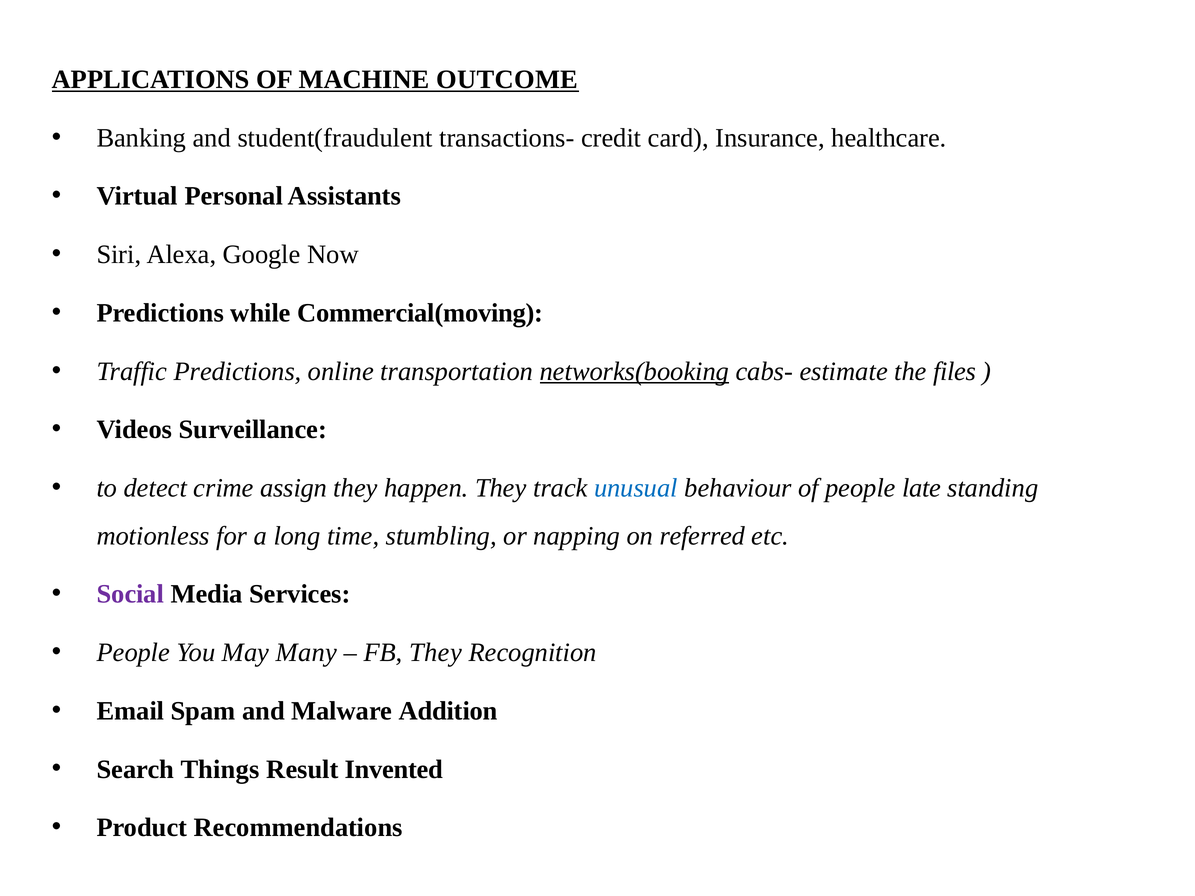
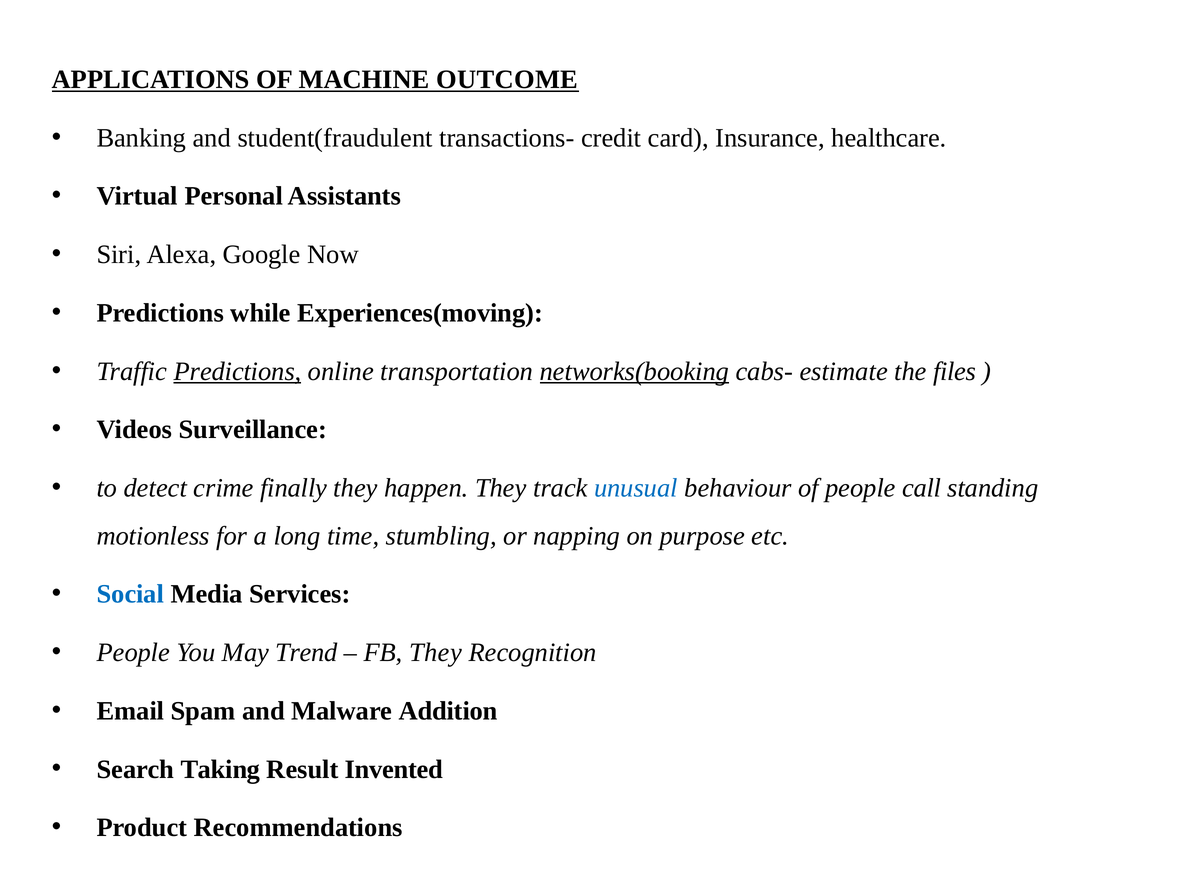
Commercial(moving: Commercial(moving -> Experiences(moving (420, 313)
Predictions underline: none -> present (238, 371)
assign: assign -> finally (294, 488)
late: late -> call (922, 488)
referred: referred -> purpose (702, 536)
Social colour: purple -> blue (130, 594)
Many: Many -> Trend (307, 653)
Things: Things -> Taking (220, 769)
